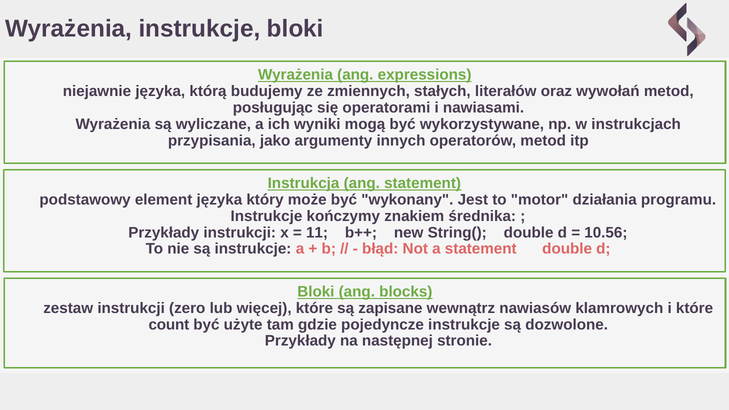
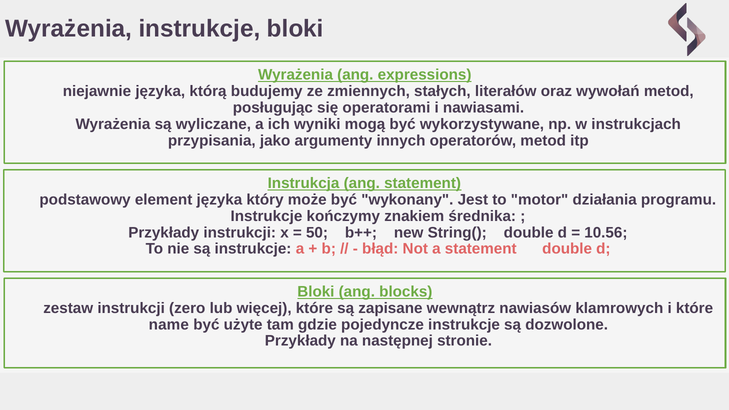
11: 11 -> 50 (317, 233)
count: count -> name (169, 325)
